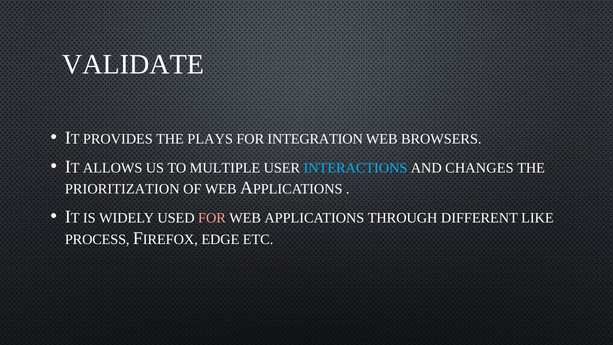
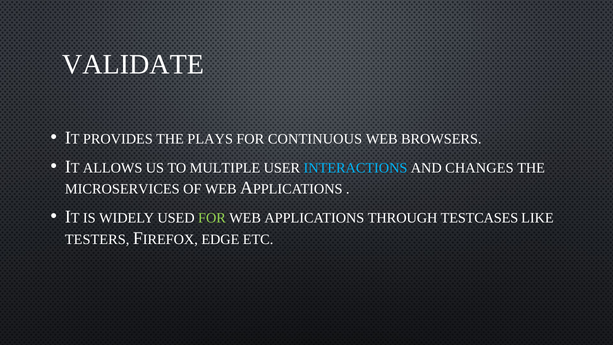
INTEGRATION: INTEGRATION -> CONTINUOUS (315, 139)
PRIORITIZATION: PRIORITIZATION -> MICROSERVICES (122, 189)
FOR colour: pink -> light green (212, 218)
DIFFERENT: DIFFERENT -> TESTCASES (479, 218)
PROCESS: PROCESS -> TESTERS (97, 239)
